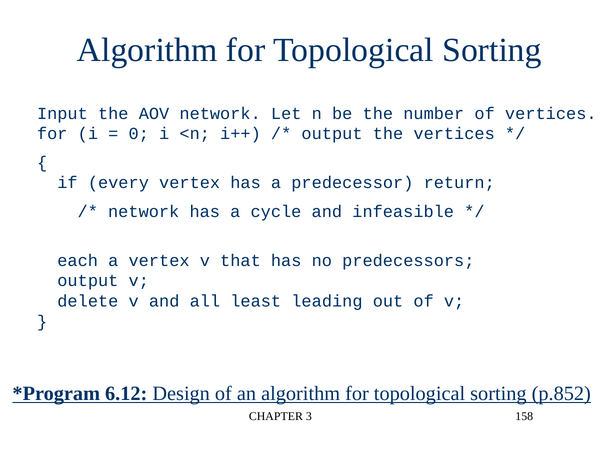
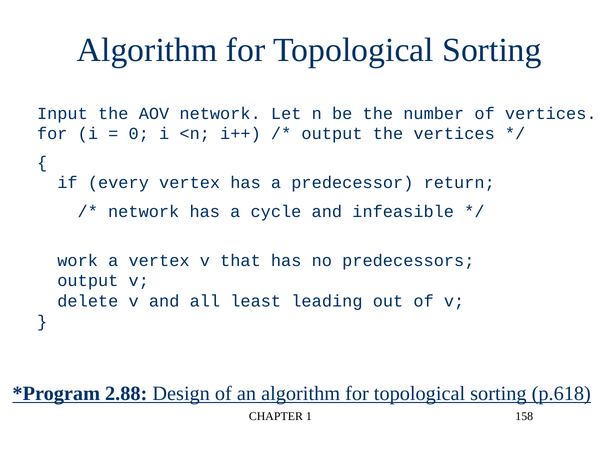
each: each -> work (78, 261)
6.12: 6.12 -> 2.88 (126, 394)
p.852: p.852 -> p.618 (561, 394)
3: 3 -> 1 (309, 417)
